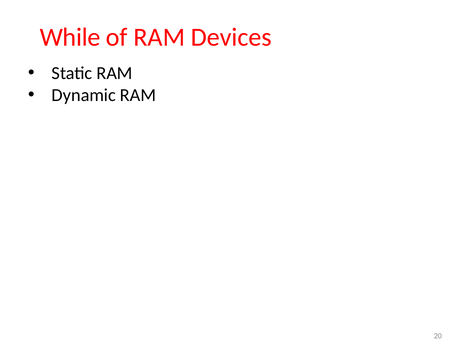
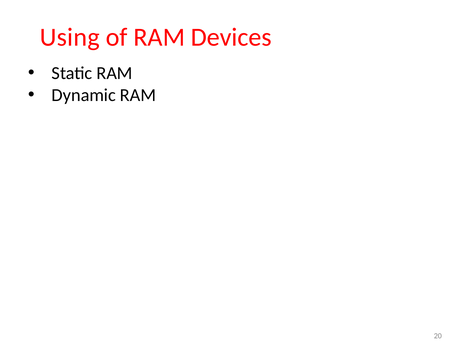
While: While -> Using (70, 37)
